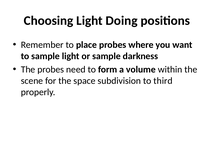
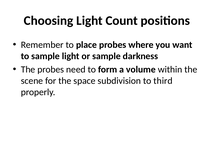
Doing: Doing -> Count (122, 21)
